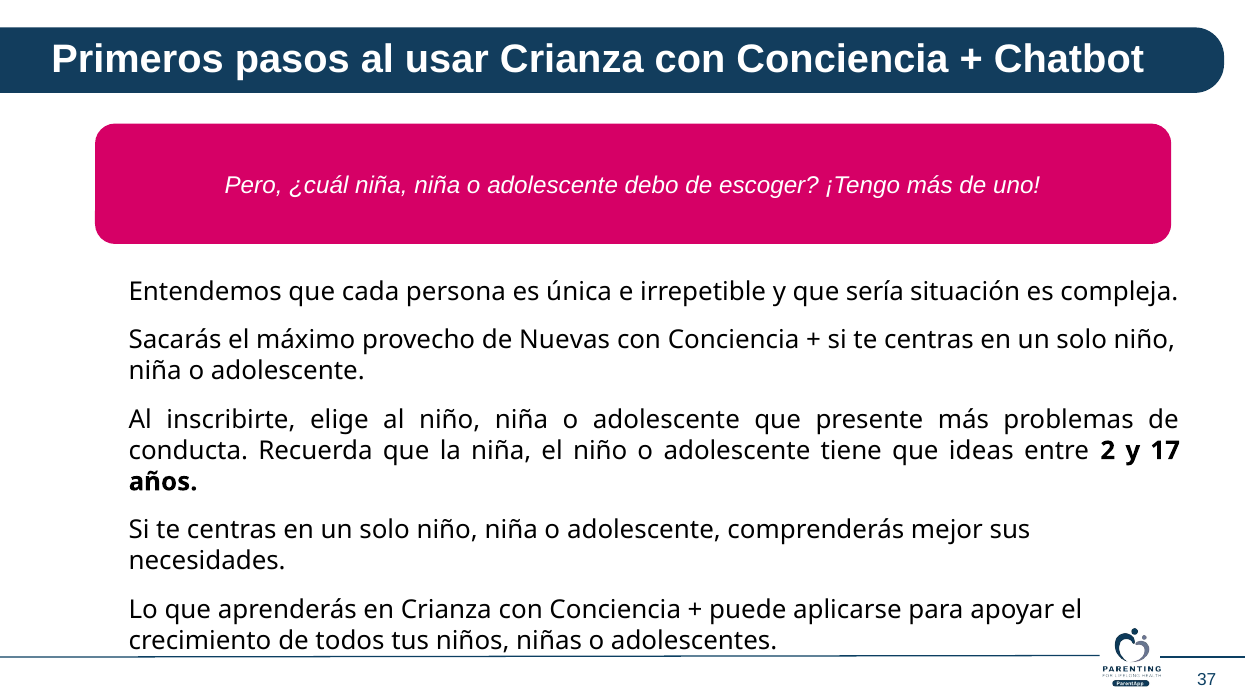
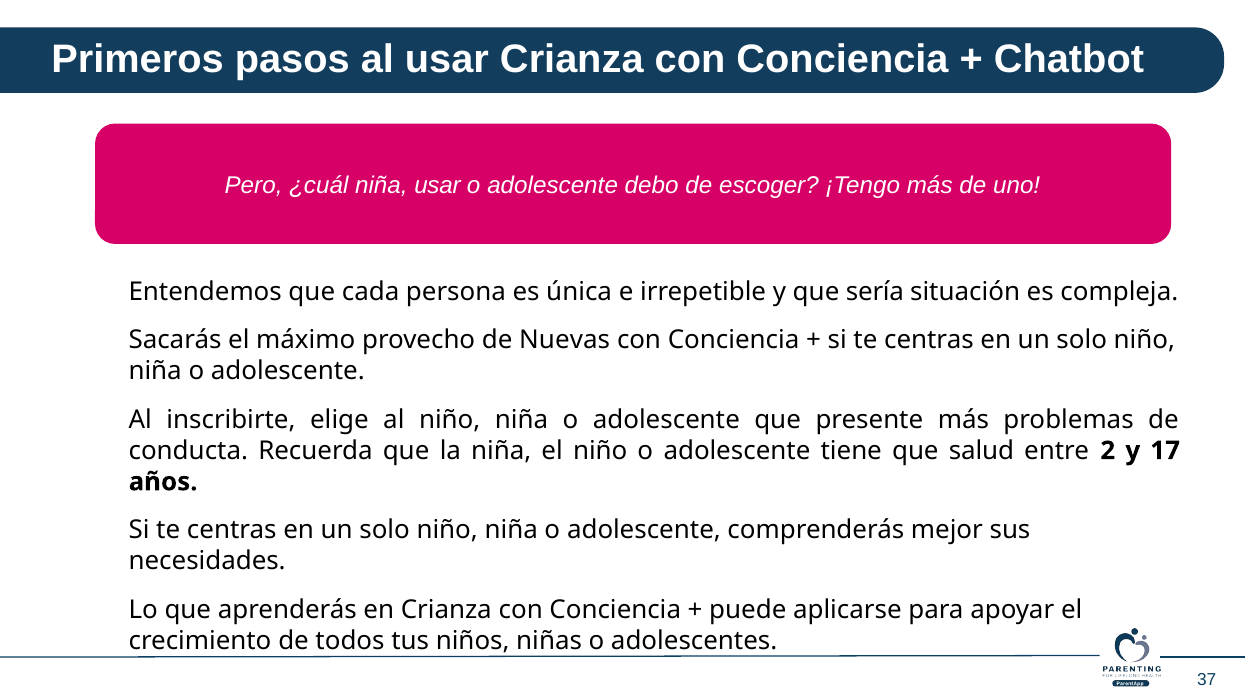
niña niña: niña -> usar (437, 186)
ideas: ideas -> salud (981, 451)
